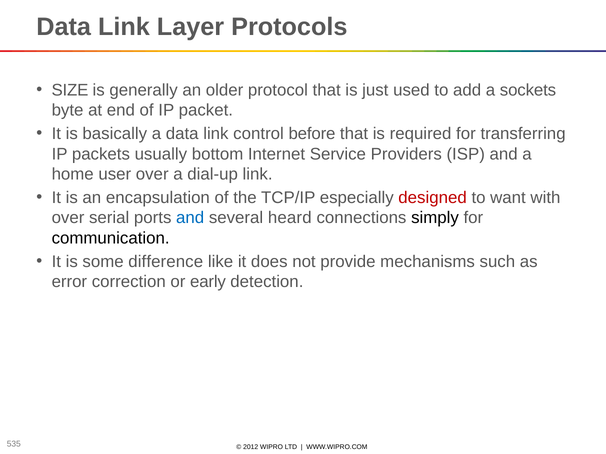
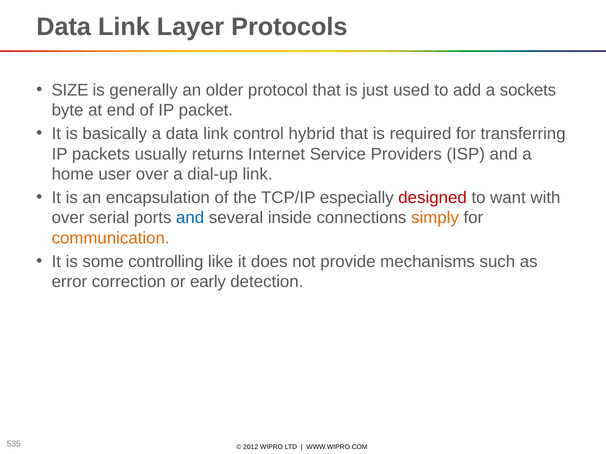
before: before -> hybrid (312, 134)
bottom: bottom -> returns (218, 154)
heard: heard -> inside (290, 218)
simply colour: black -> orange (435, 218)
communication colour: black -> orange (111, 238)
difference: difference -> controlling (166, 262)
